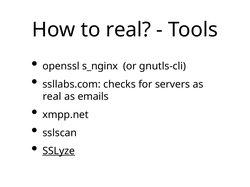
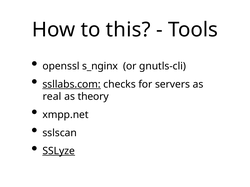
to real: real -> this (128, 30)
ssllabs.com underline: none -> present (72, 85)
emails: emails -> theory (93, 97)
